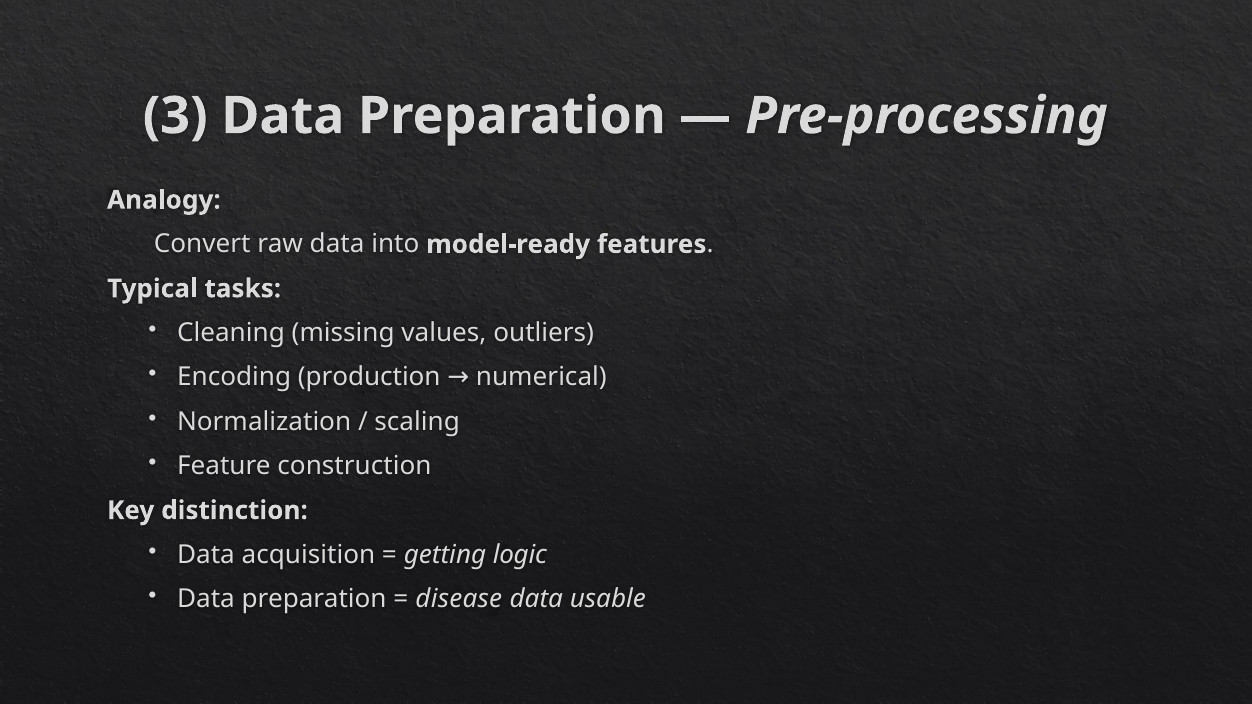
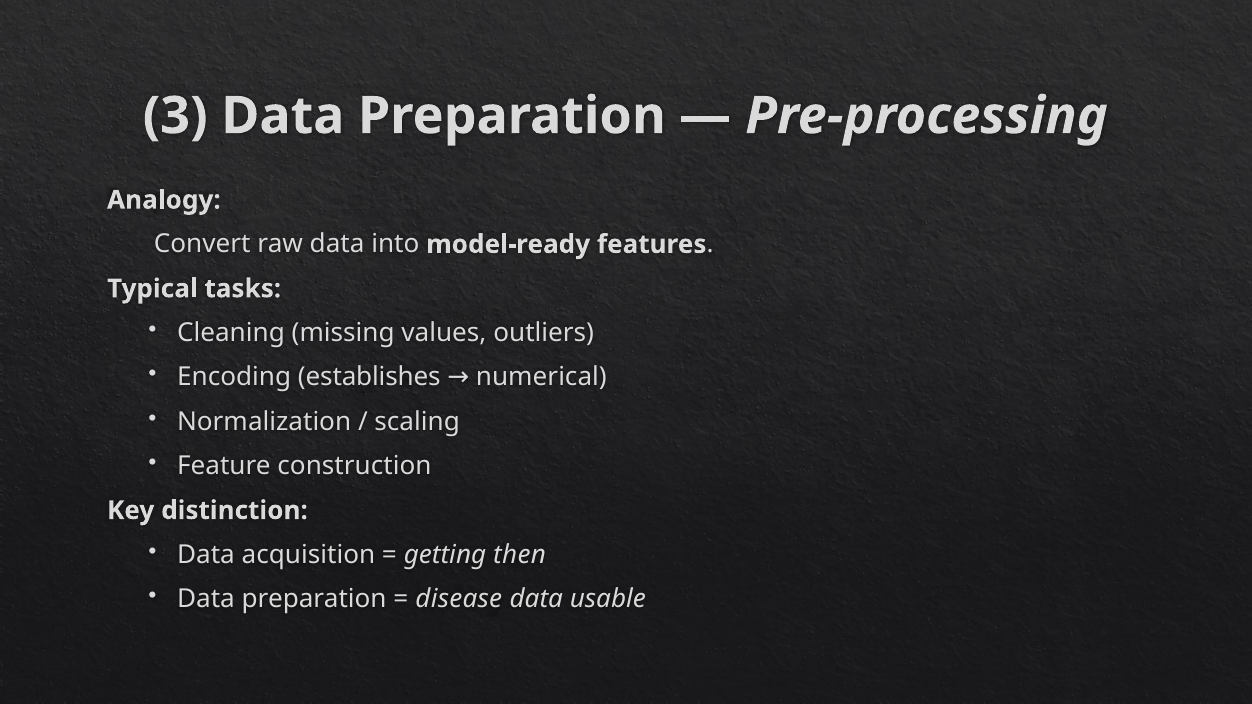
production: production -> establishes (369, 378)
logic: logic -> then (520, 555)
